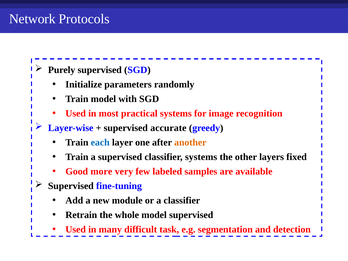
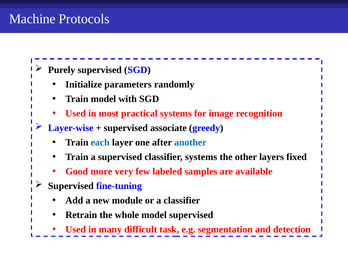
Network: Network -> Machine (32, 19)
accurate: accurate -> associate (168, 128)
another colour: orange -> blue (190, 142)
